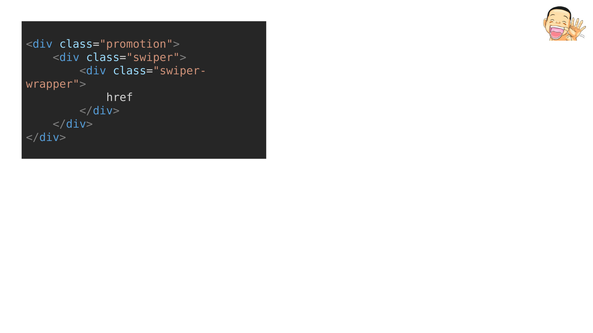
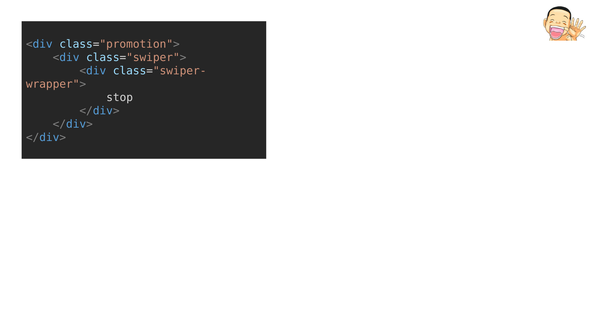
href: href -> stop (120, 98)
